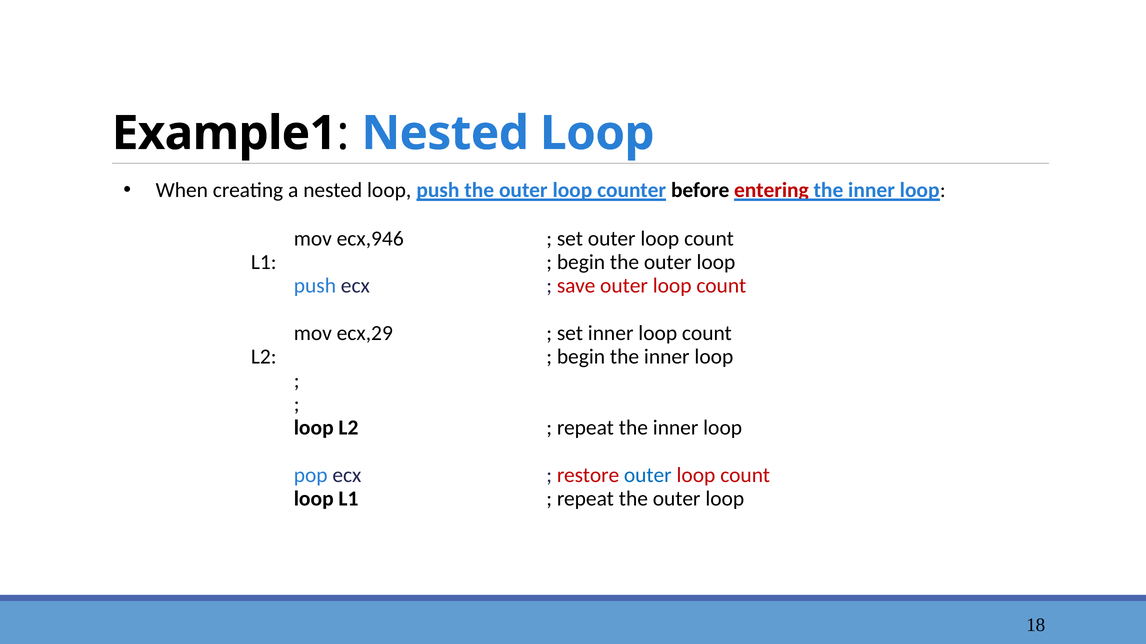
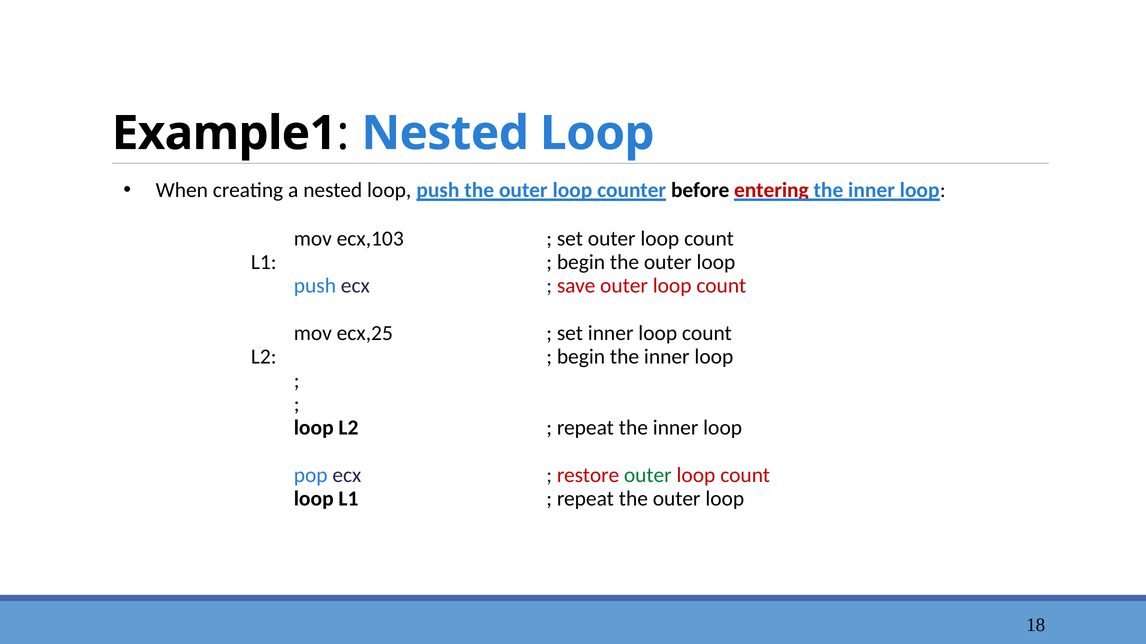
ecx,946: ecx,946 -> ecx,103 (370, 239)
ecx,29: ecx,29 -> ecx,25 (365, 333)
outer colour: blue -> green (648, 475)
